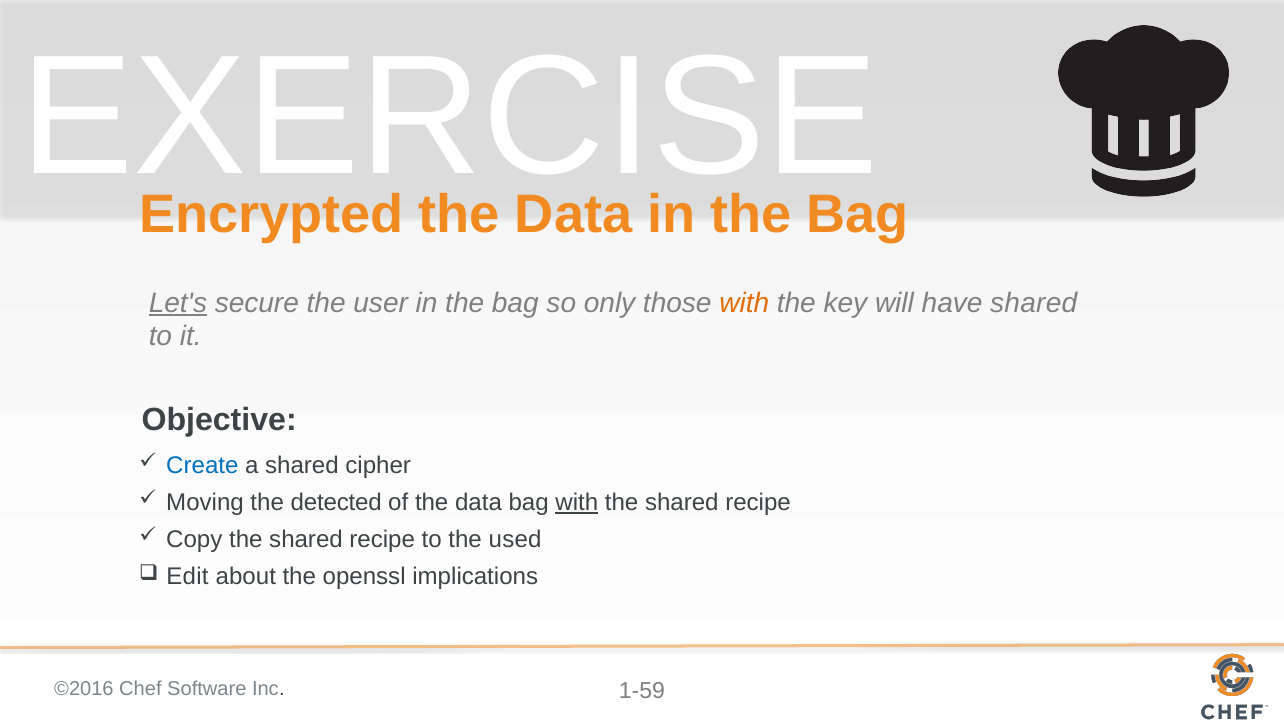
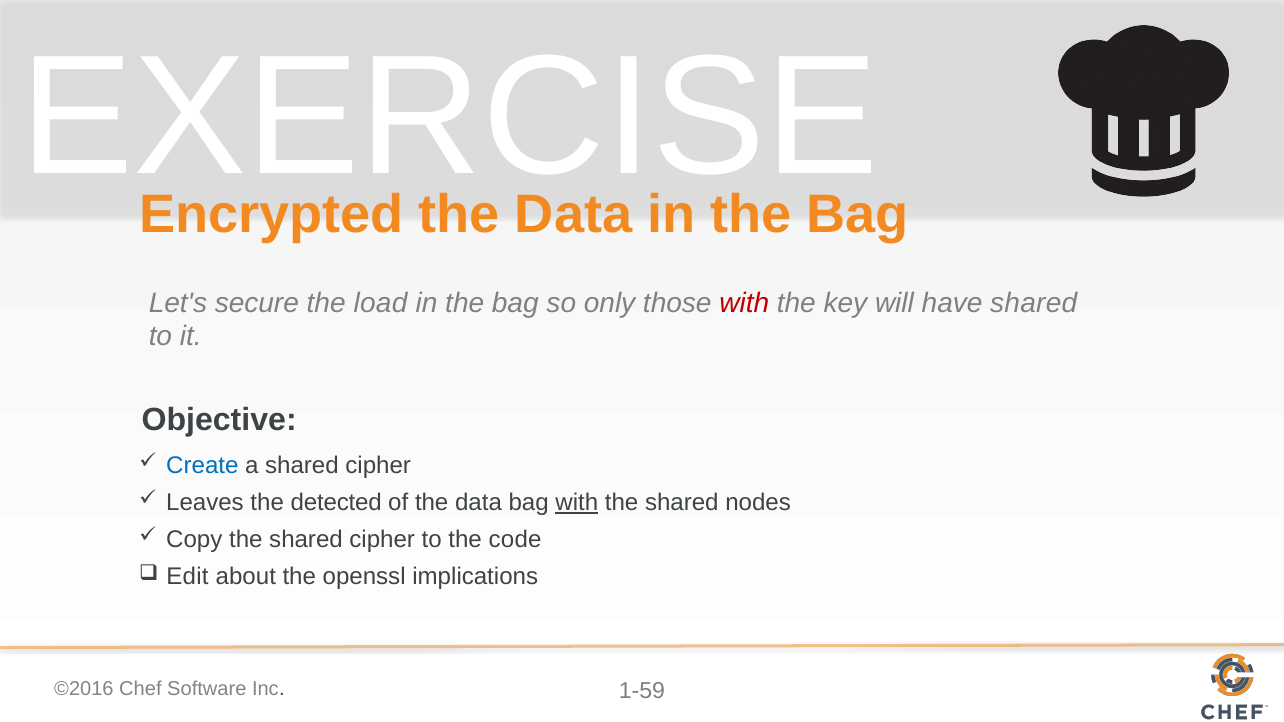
Let's underline: present -> none (178, 303)
user: user -> load (381, 303)
with colour: orange -> red (744, 303)
Moving: Moving -> Leaves (205, 503)
recipe: recipe -> nodes (758, 503)
Copy the shared recipe: recipe -> cipher (382, 540)
used: used -> code (515, 540)
